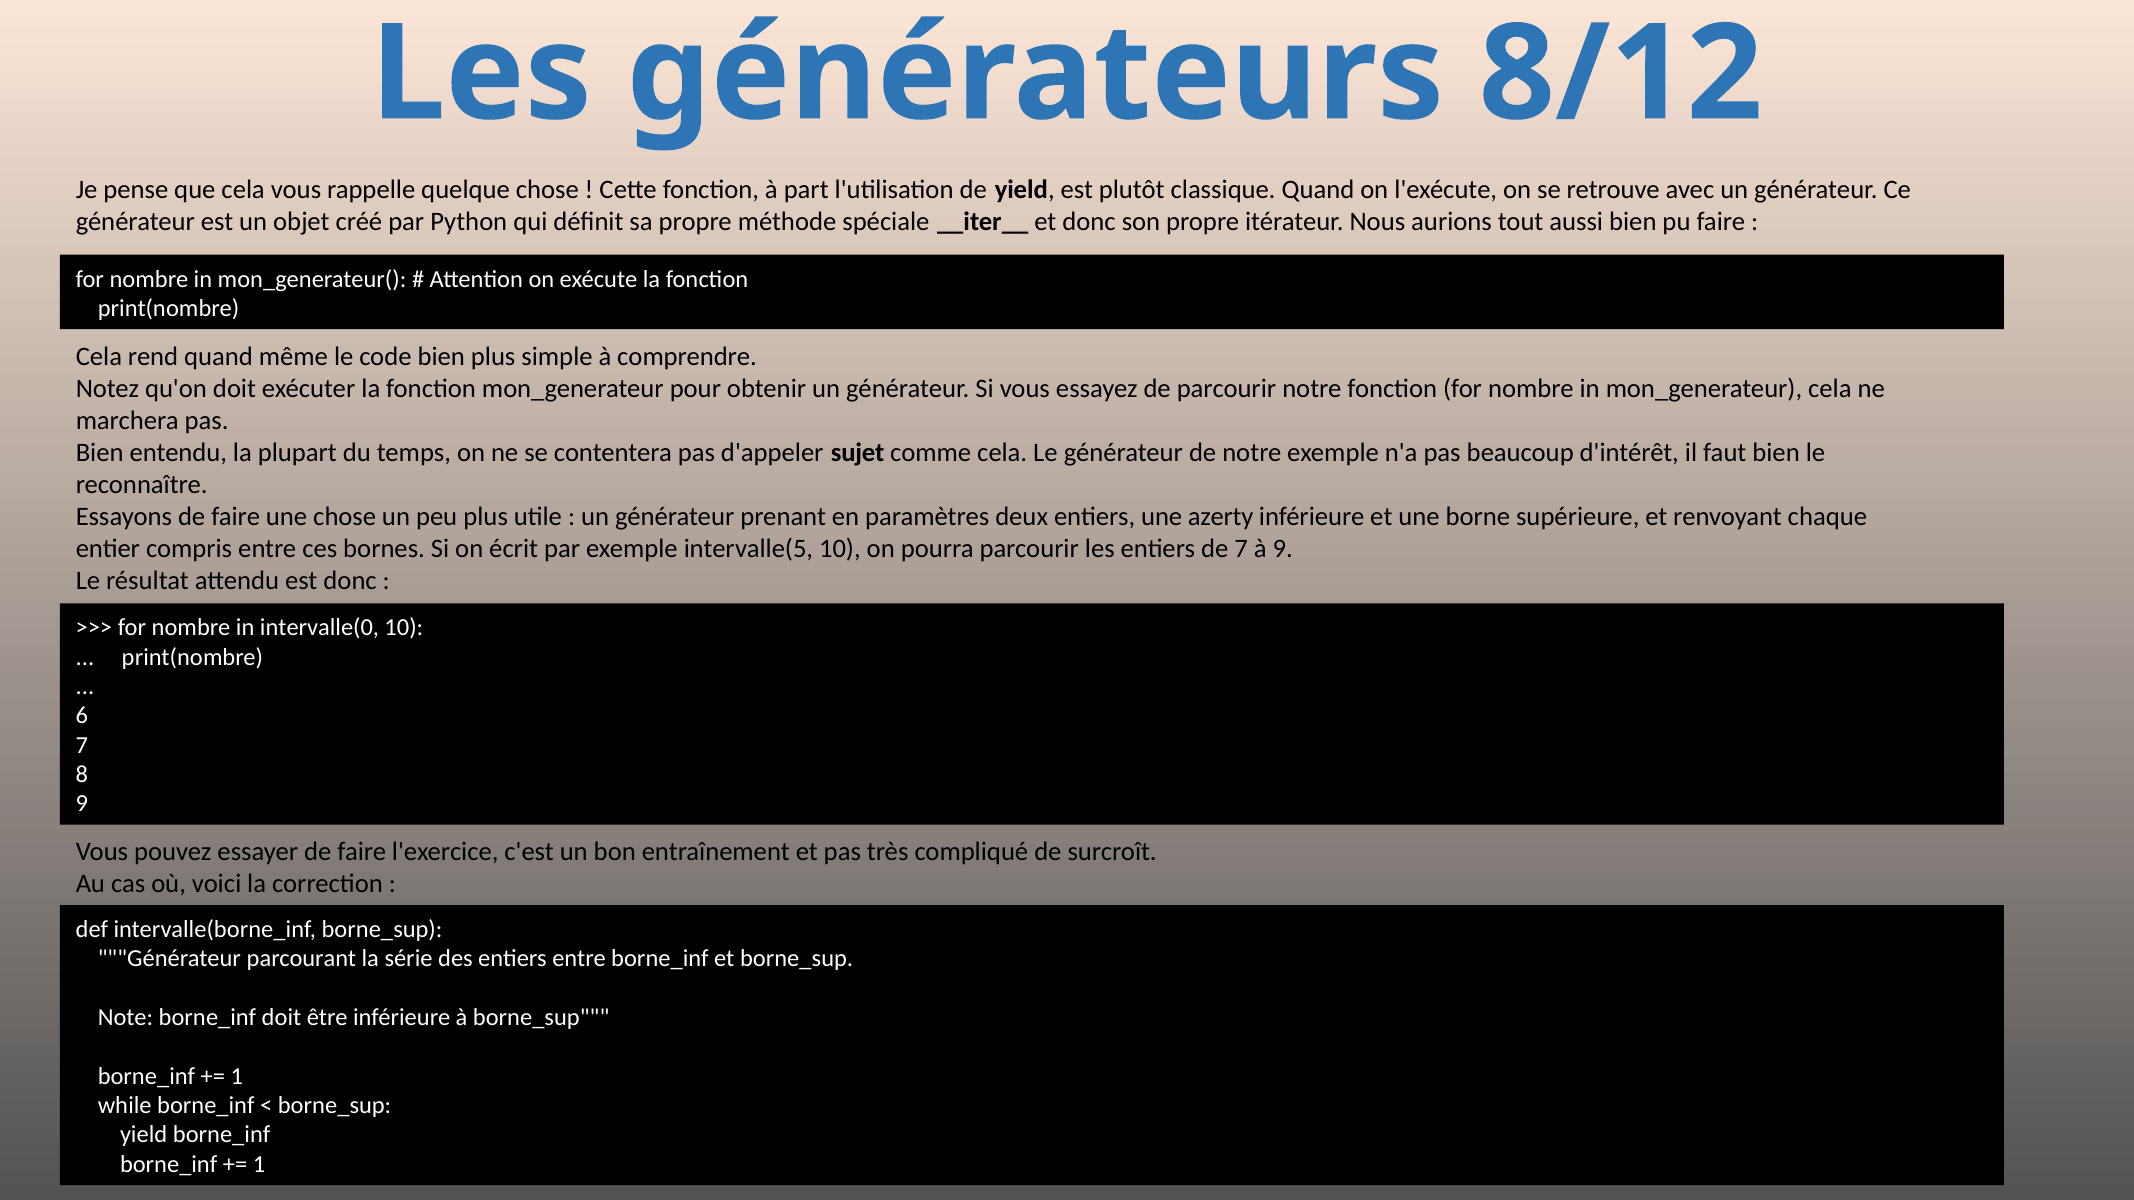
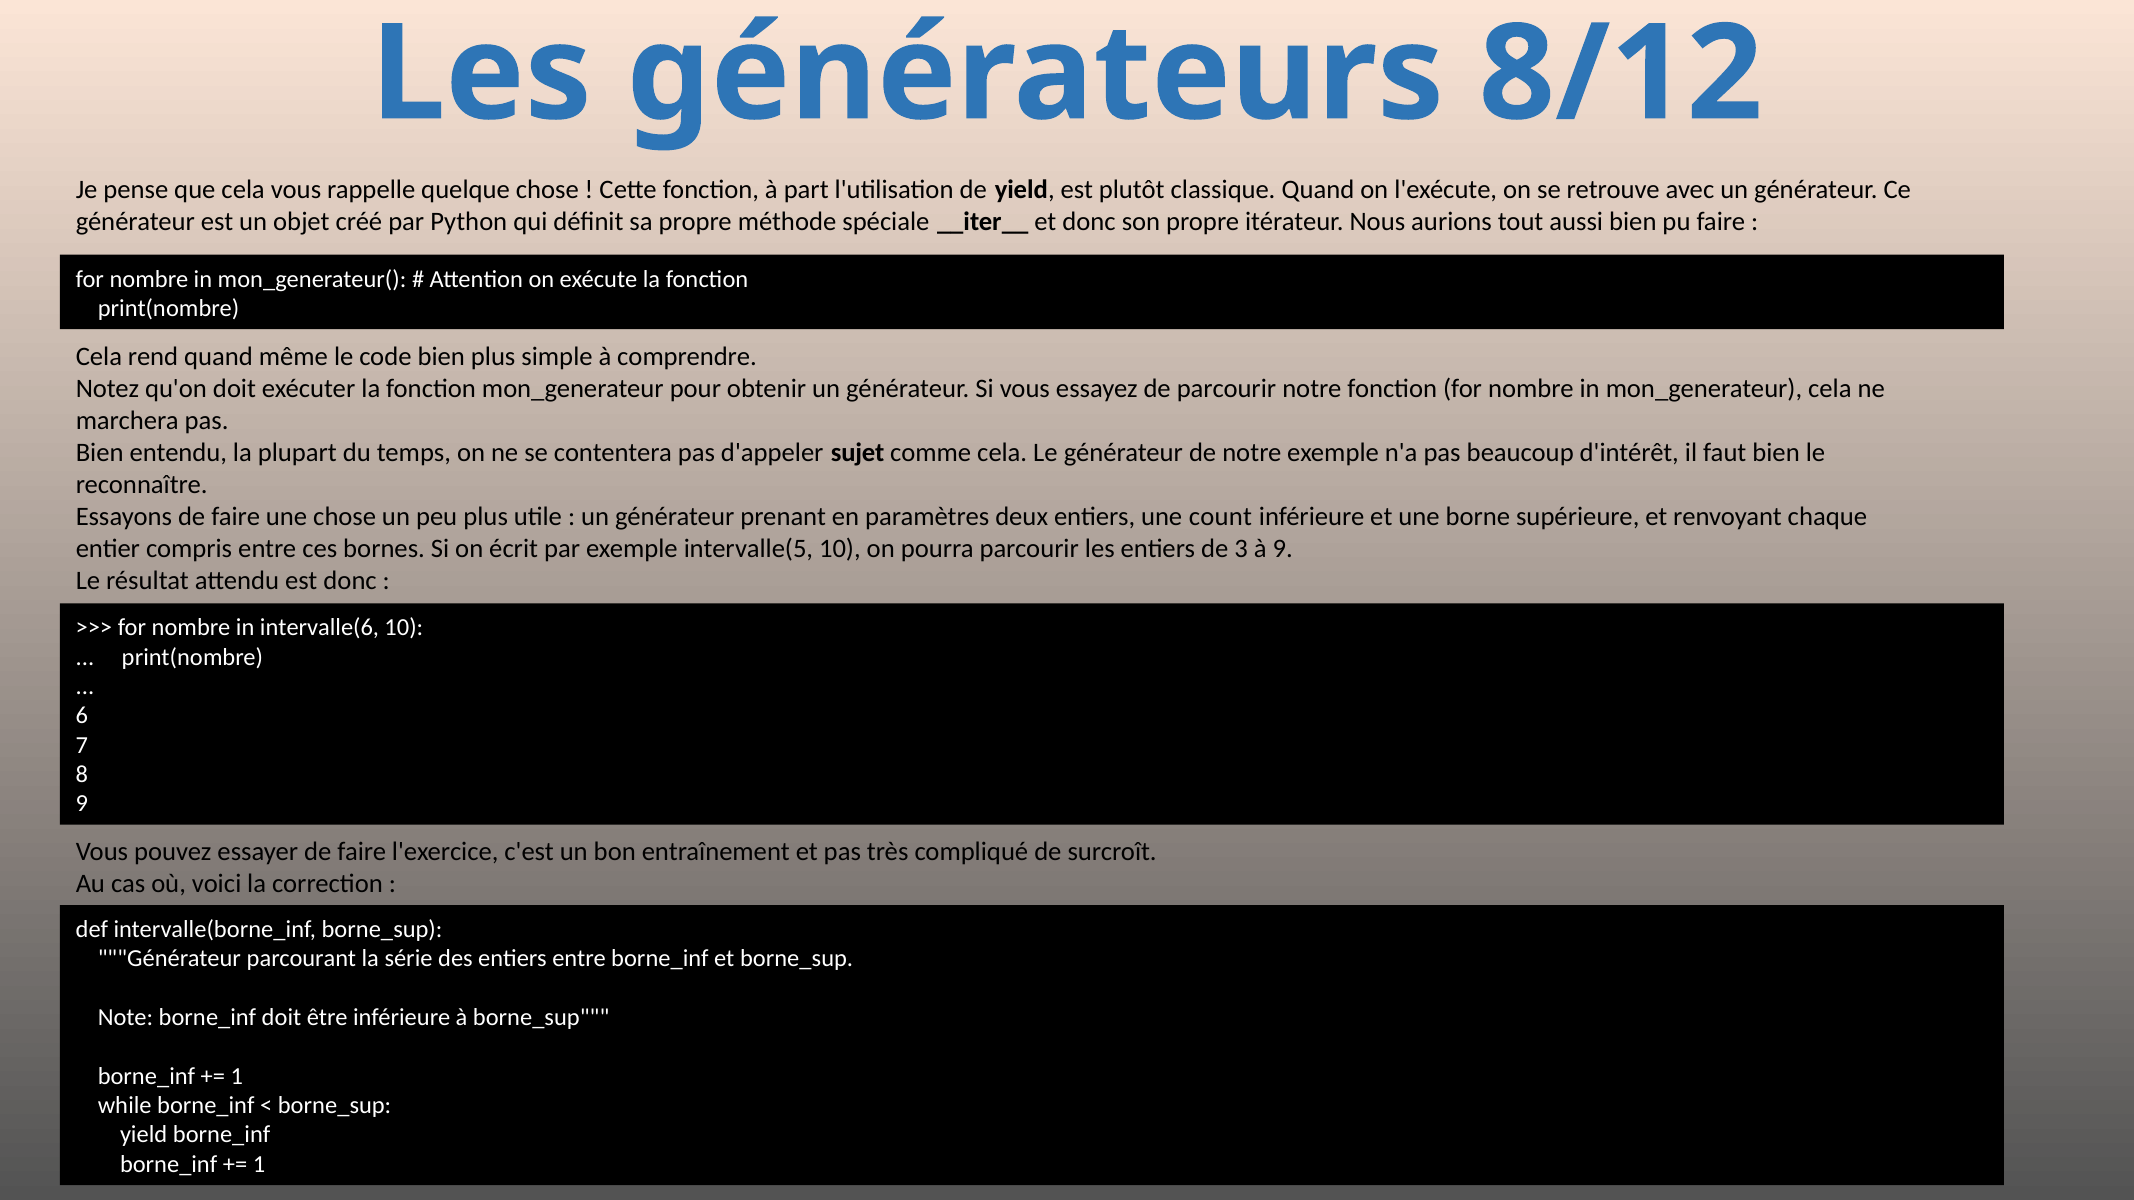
azerty: azerty -> count (1220, 517)
de 7: 7 -> 3 (1241, 549)
intervalle(0: intervalle(0 -> intervalle(6 (320, 628)
